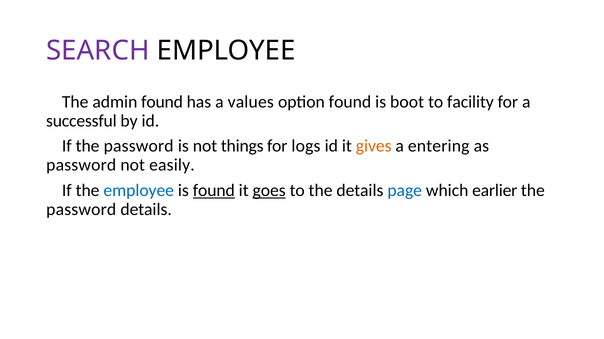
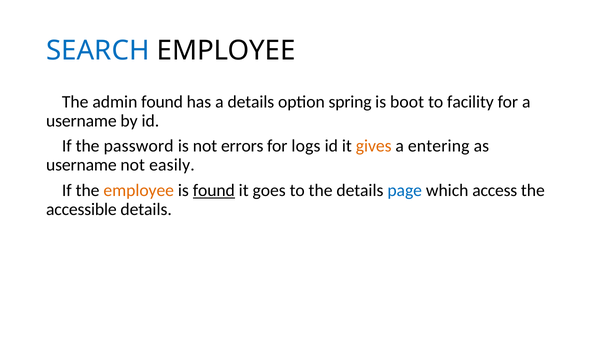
SEARCH colour: purple -> blue (98, 51)
a values: values -> details (251, 102)
option found: found -> spring (350, 102)
successful: successful -> username (81, 121)
things: things -> errors (242, 146)
password: password -> username (81, 166)
employee colour: blue -> orange (139, 191)
goes underline: present -> none (269, 191)
earlier: earlier -> access (495, 191)
password: password -> accessible (81, 210)
